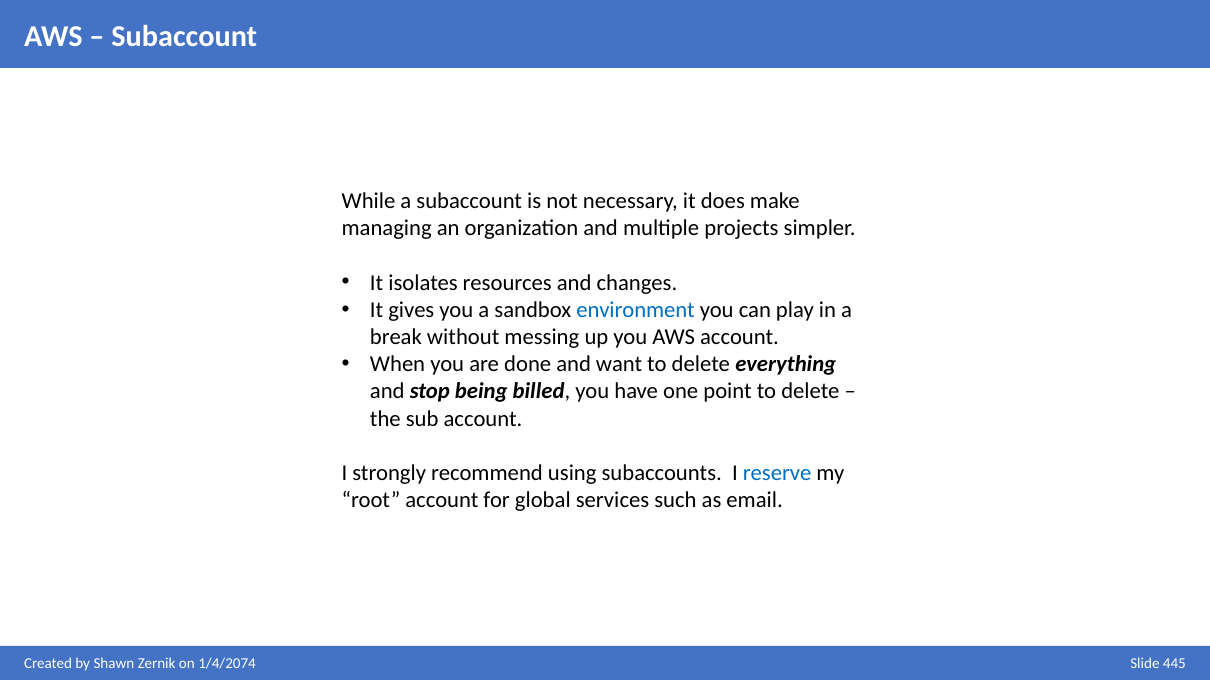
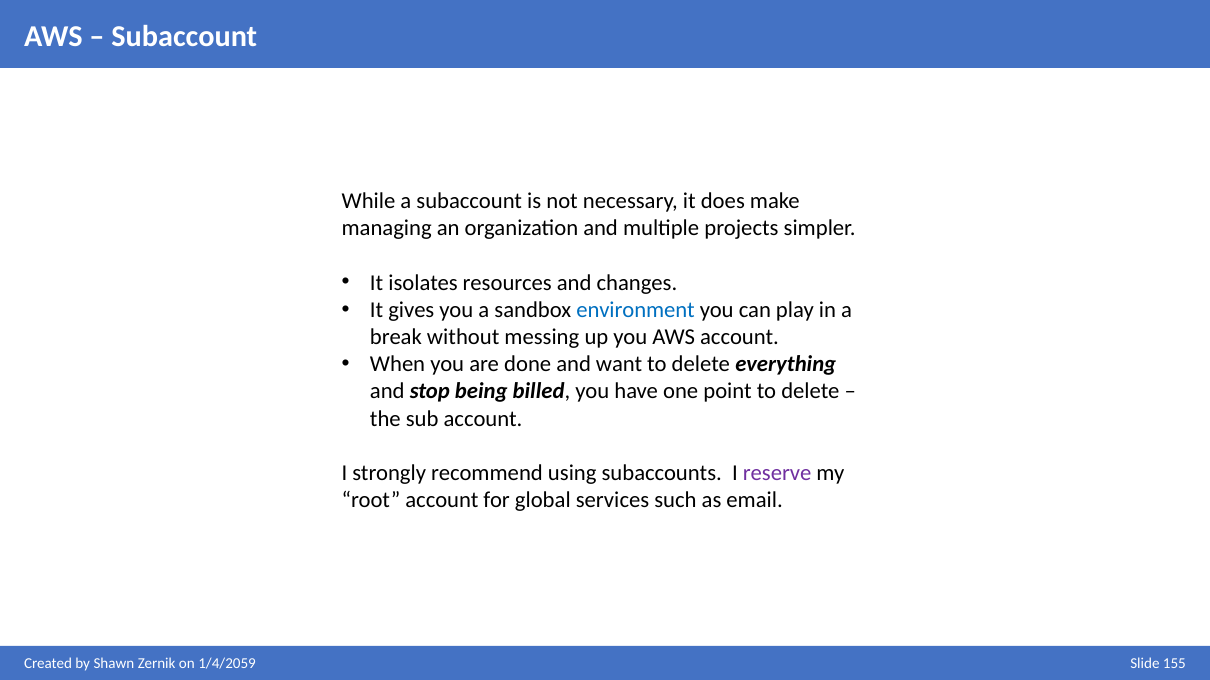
reserve colour: blue -> purple (777, 473)
1/4/2074: 1/4/2074 -> 1/4/2059 (227, 664)
445: 445 -> 155 (1174, 664)
